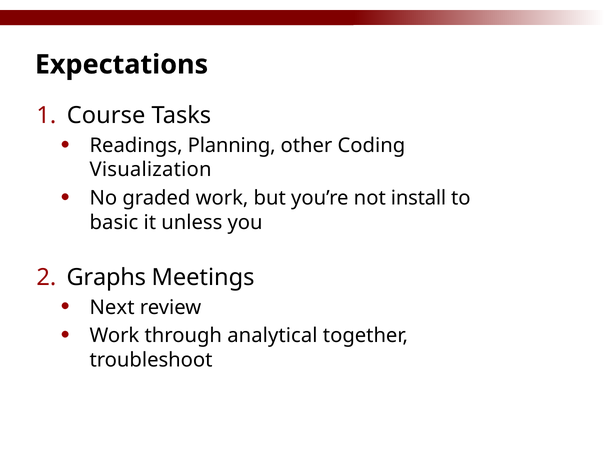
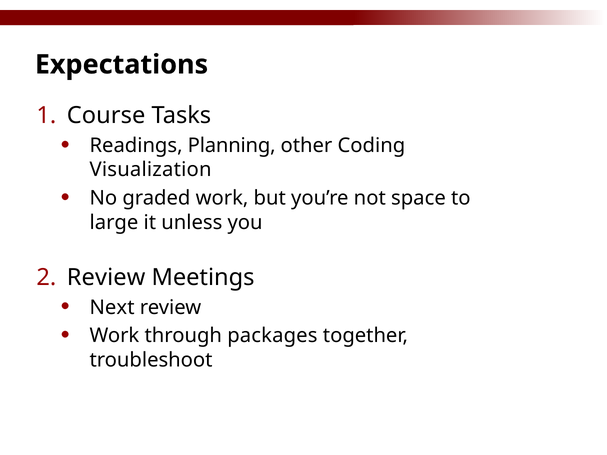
install: install -> space (418, 198)
basic: basic -> large (114, 222)
Graphs: Graphs -> Review (106, 277)
analytical: analytical -> packages (272, 336)
